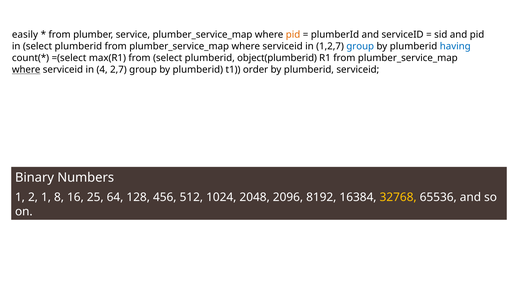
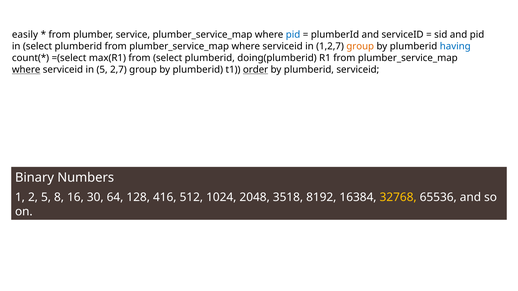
pid colour: orange -> blue (293, 35)
group colour: blue -> orange (360, 46)
object(plumberid: object(plumberid -> doing(plumberid (277, 58)
in 4: 4 -> 5 (102, 70)
order underline: none -> present (256, 70)
2 1: 1 -> 5 (46, 198)
25: 25 -> 30 (95, 198)
456: 456 -> 416 (165, 198)
2096: 2096 -> 3518 (288, 198)
